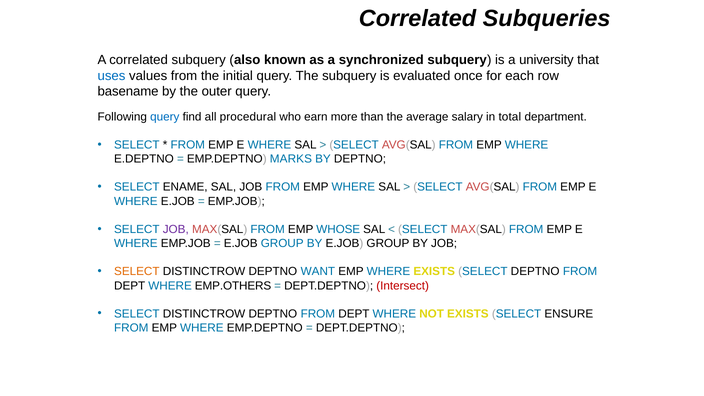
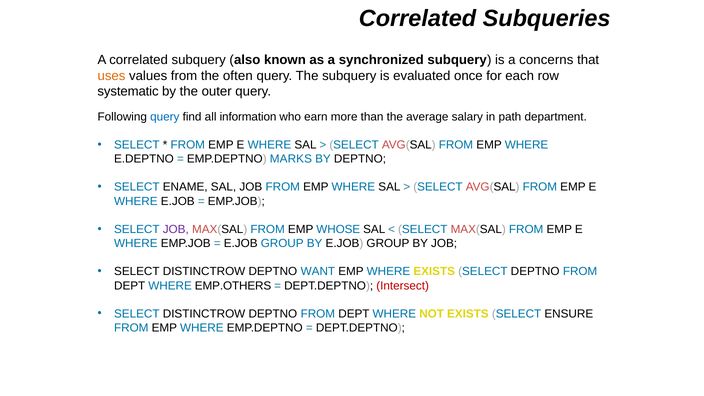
university: university -> concerns (546, 60)
uses colour: blue -> orange (112, 76)
initial: initial -> often (238, 76)
basename: basename -> systematic (128, 92)
procedural: procedural -> information (248, 117)
total: total -> path (510, 117)
SELECT colour: orange -> black (137, 272)
